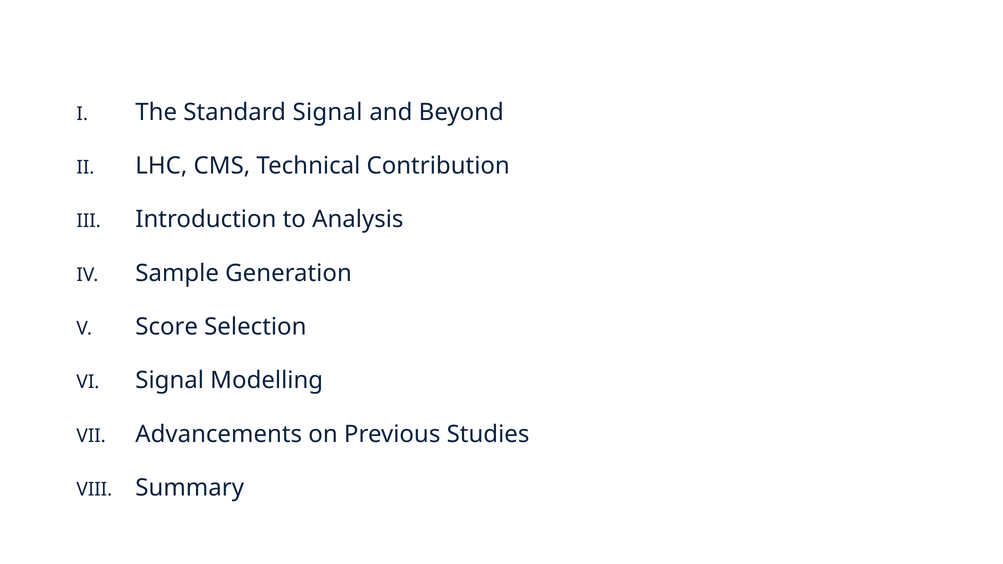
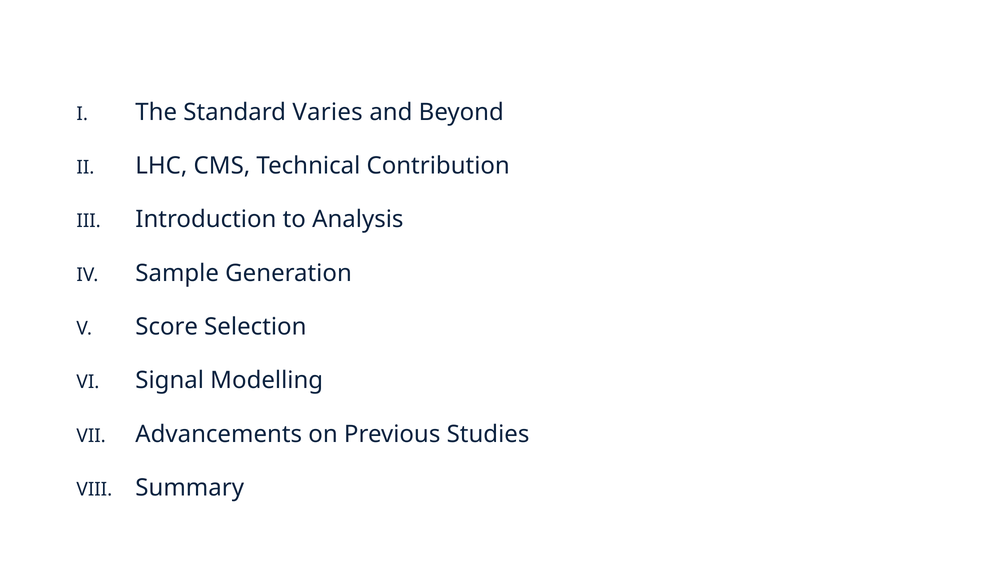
Standard Signal: Signal -> Varies (328, 112)
